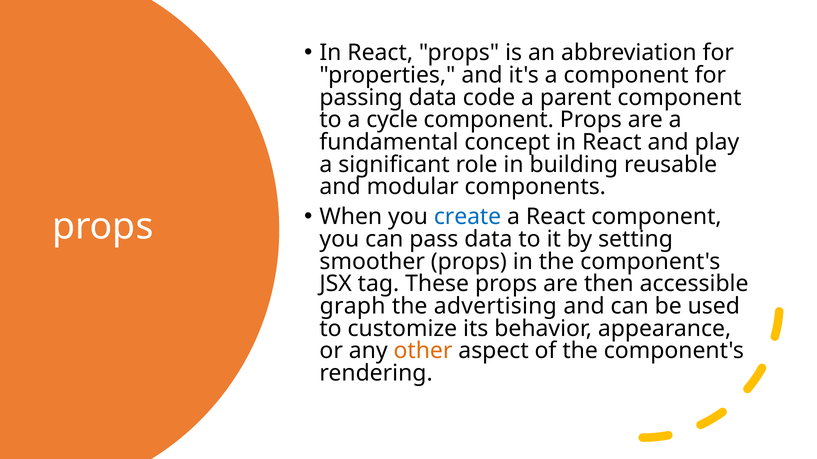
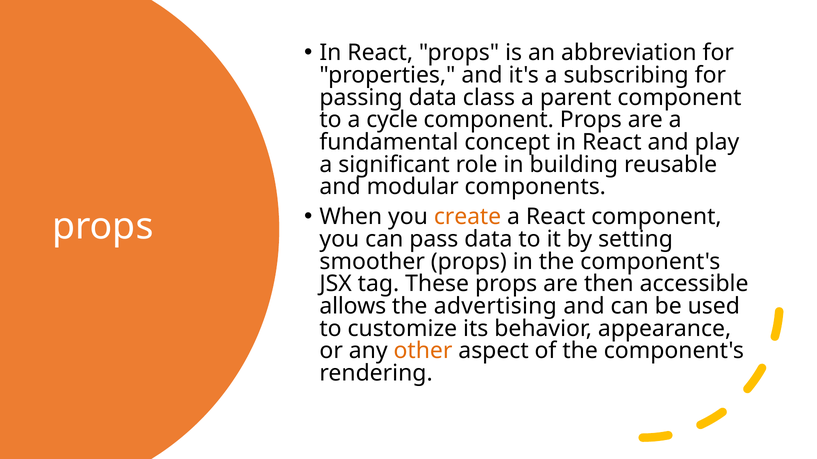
a component: component -> subscribing (626, 75)
code: code -> class (489, 98)
create colour: blue -> orange (468, 217)
graph: graph -> allows (353, 307)
